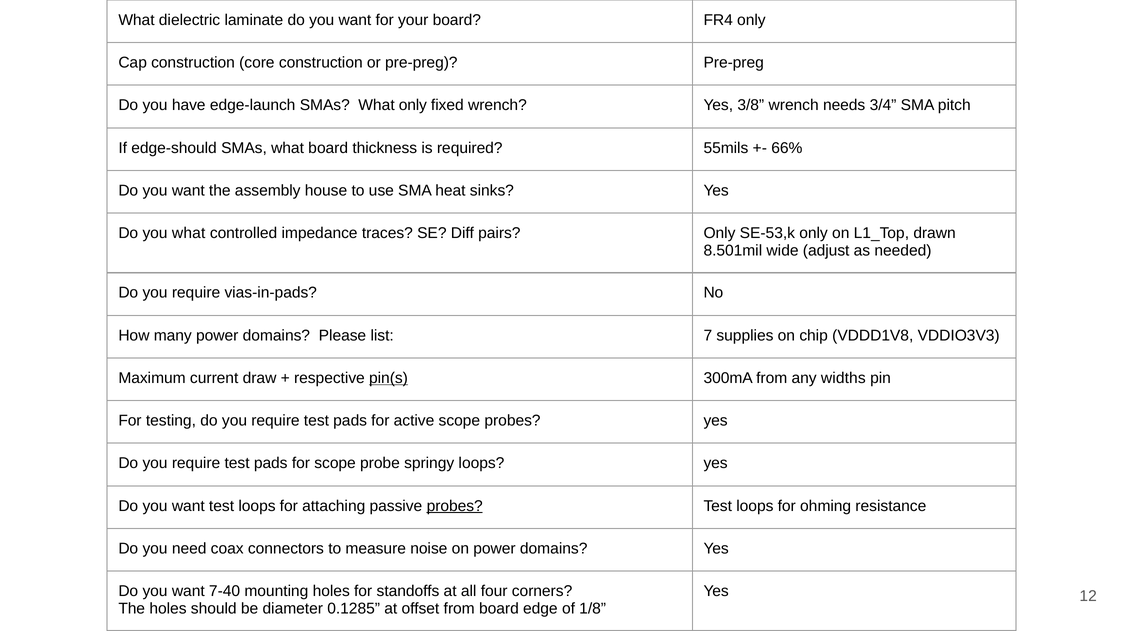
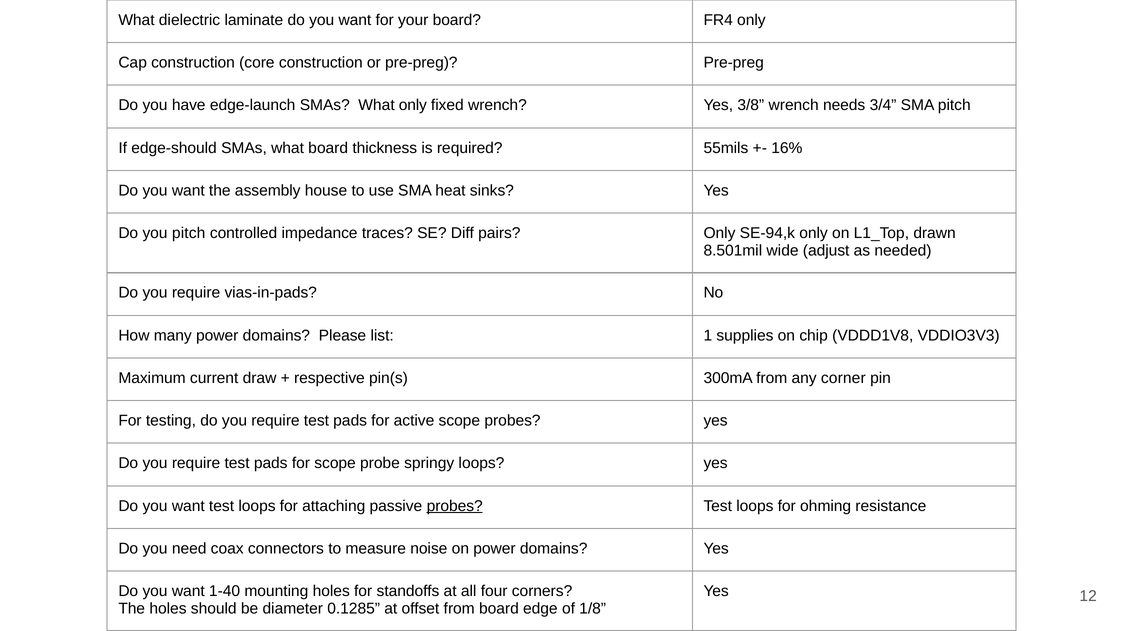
66%: 66% -> 16% (787, 148)
you what: what -> pitch (189, 233)
SE-53,k: SE-53,k -> SE-94,k (767, 233)
7: 7 -> 1 (708, 336)
pin(s underline: present -> none (388, 378)
widths: widths -> corner (843, 378)
7-40: 7-40 -> 1-40 (225, 592)
